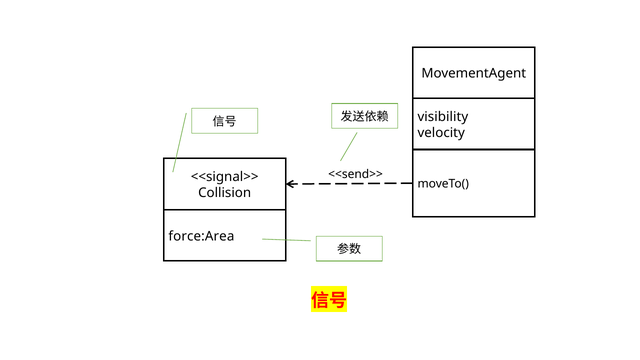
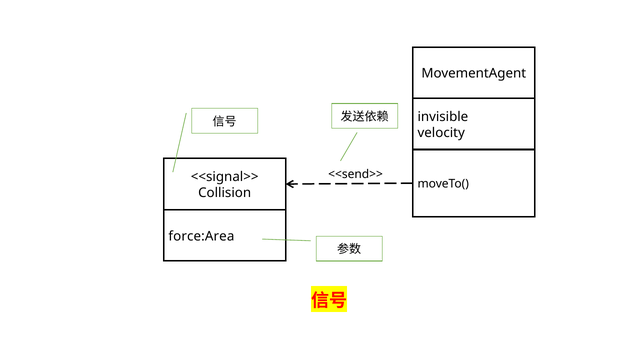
visibility: visibility -> invisible (443, 117)
